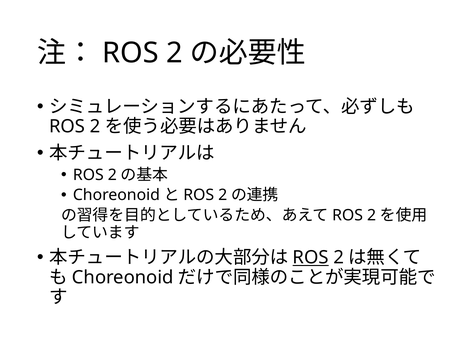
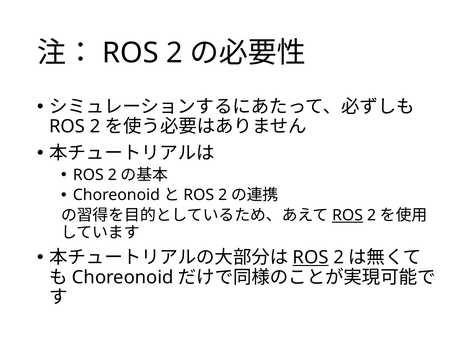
ROS underline: none -> present (348, 216)
